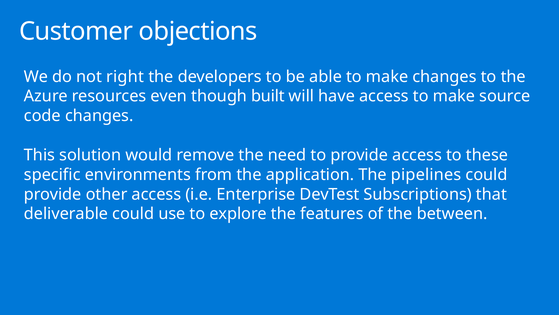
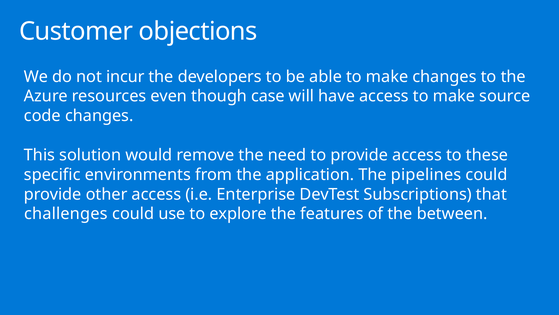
right: right -> incur (125, 76)
built: built -> case (268, 96)
deliverable: deliverable -> challenges (66, 214)
